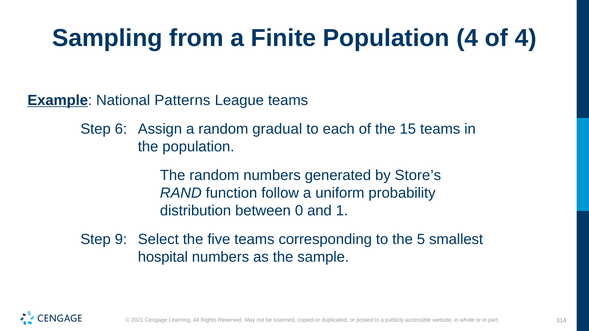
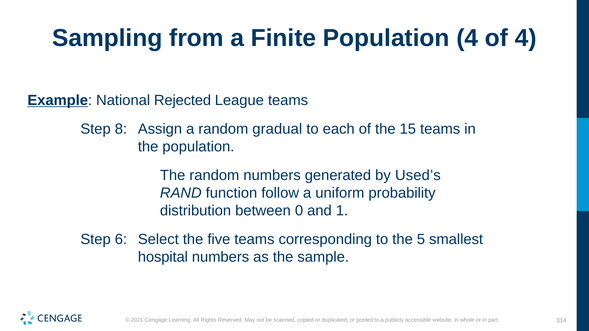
Patterns: Patterns -> Rejected (183, 100)
6: 6 -> 8 (121, 129)
Store’s: Store’s -> Used’s (418, 175)
9: 9 -> 6 (121, 239)
